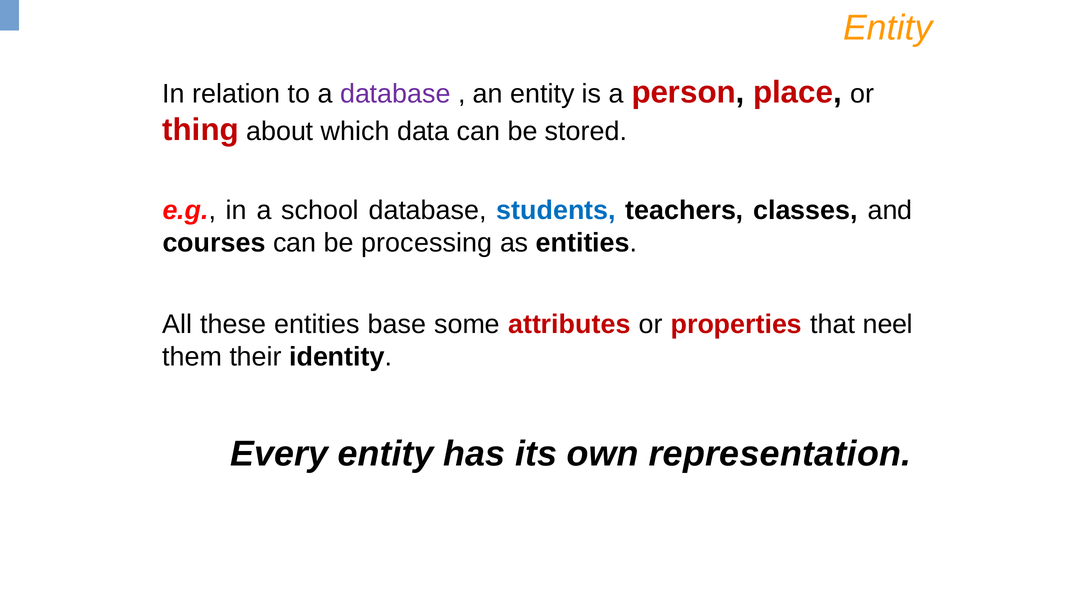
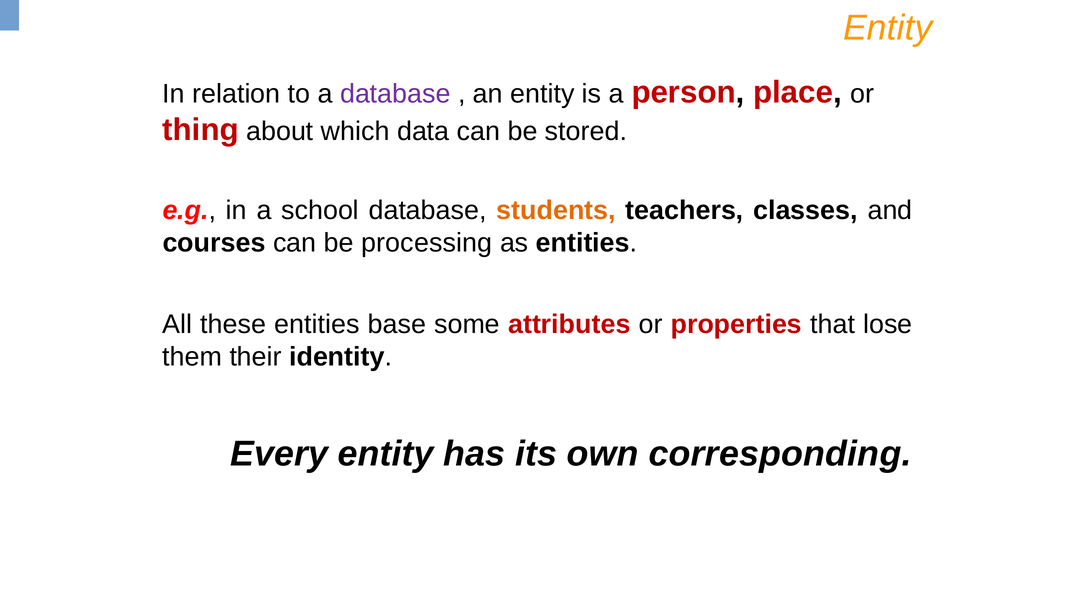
students colour: blue -> orange (556, 210)
neel: neel -> lose (888, 324)
representation: representation -> corresponding (780, 454)
